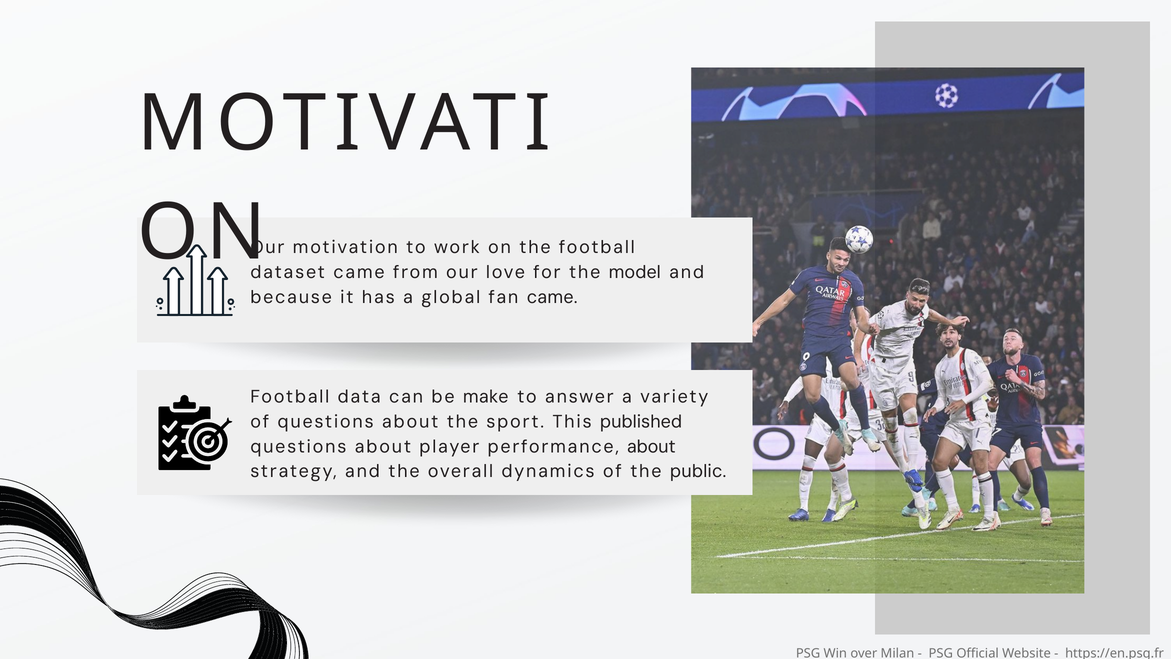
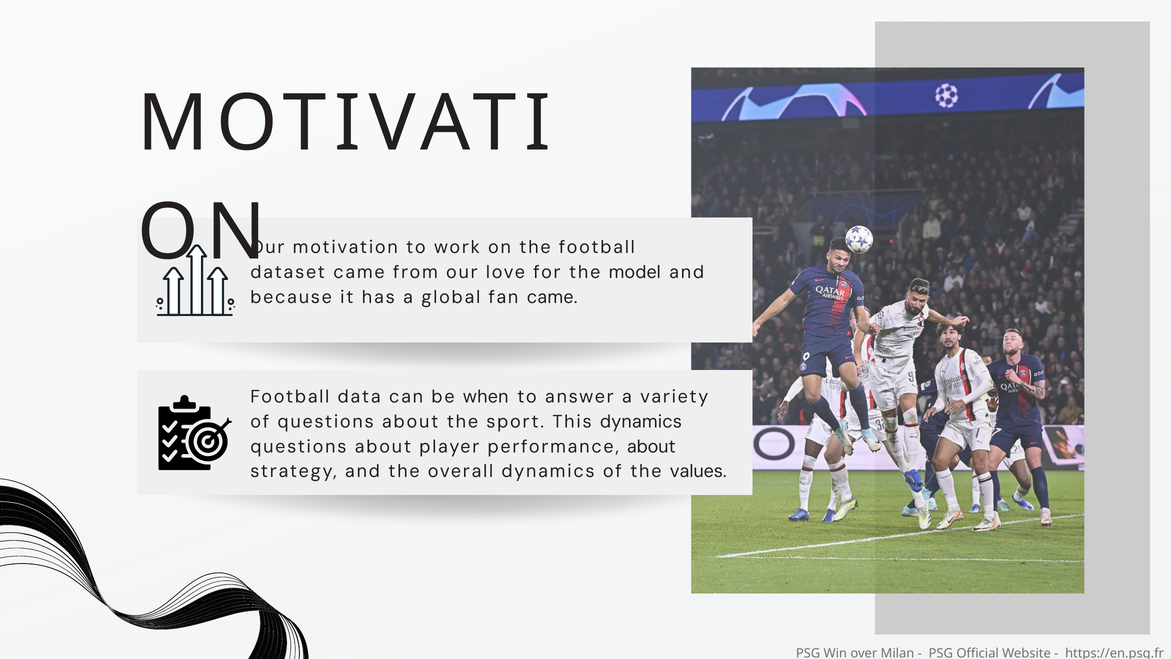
make: make -> when (486, 397)
This published: published -> dynamics (641, 422)
public: public -> values (698, 471)
